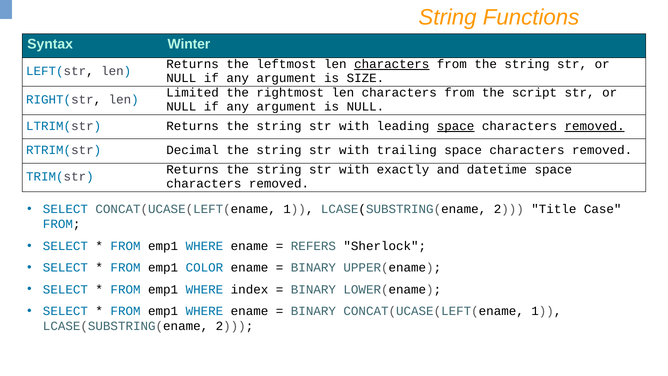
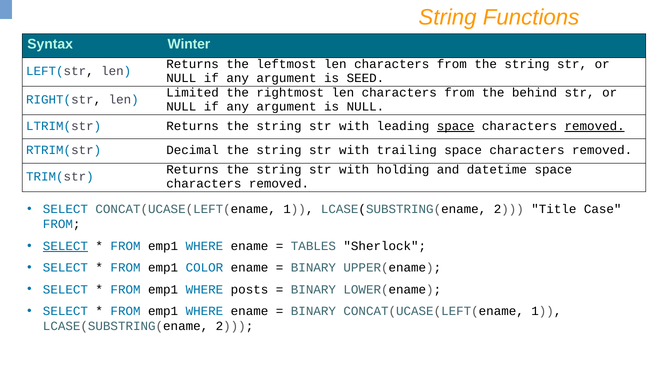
characters underline: present -> none (392, 64)
SIZE: SIZE -> SEED (365, 78)
script: script -> behind (535, 92)
exactly: exactly -> holding (403, 169)
SELECT underline: none -> present (65, 246)
REFERS: REFERS -> TABLES (313, 246)
index: index -> posts (250, 289)
